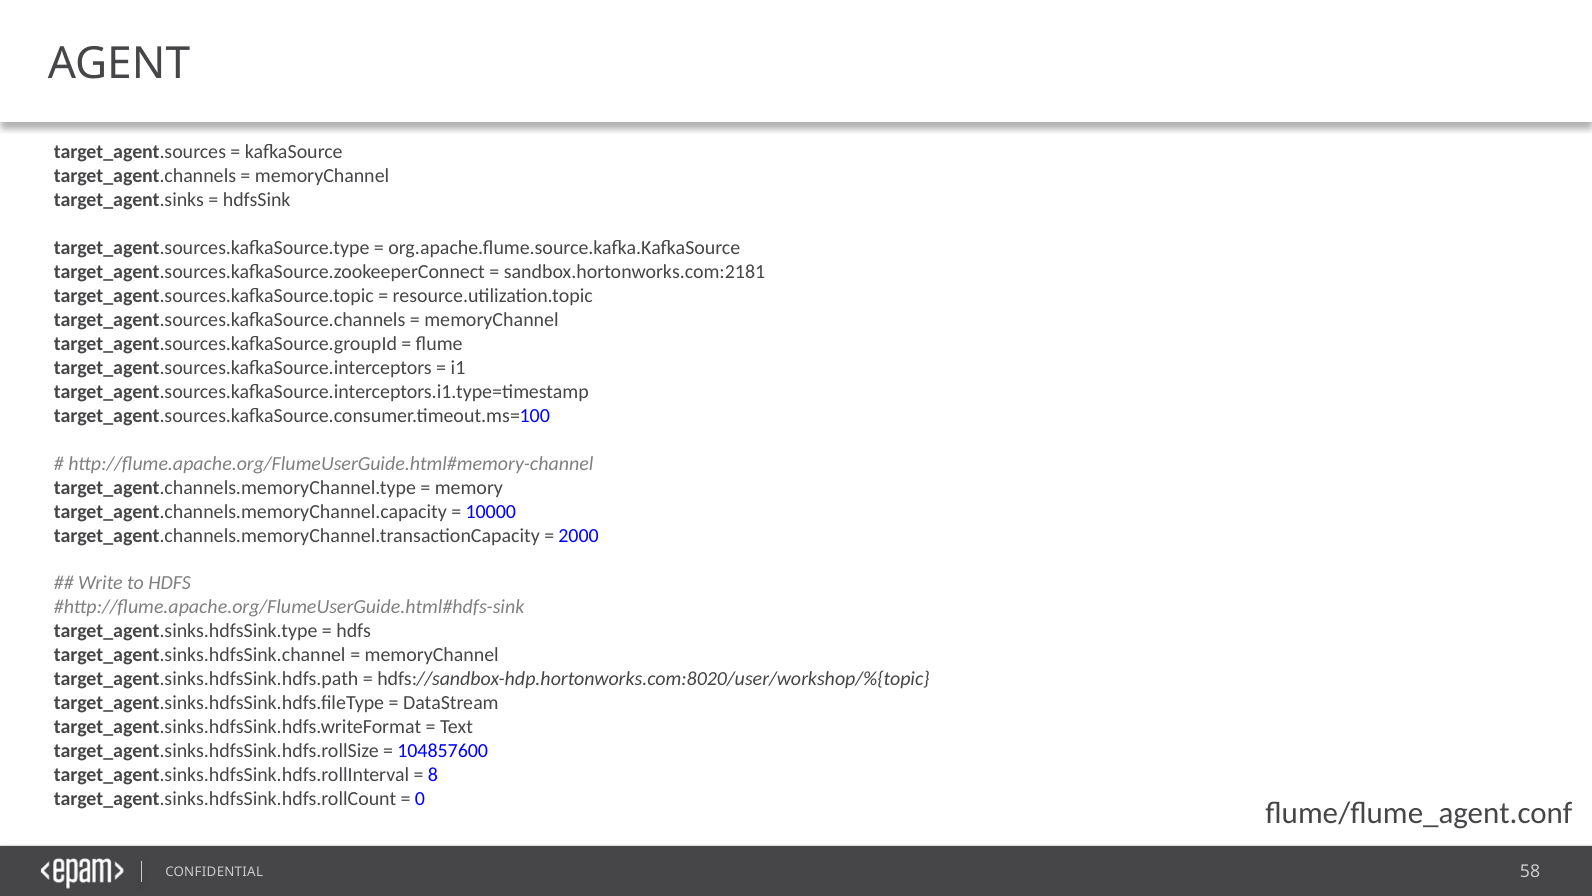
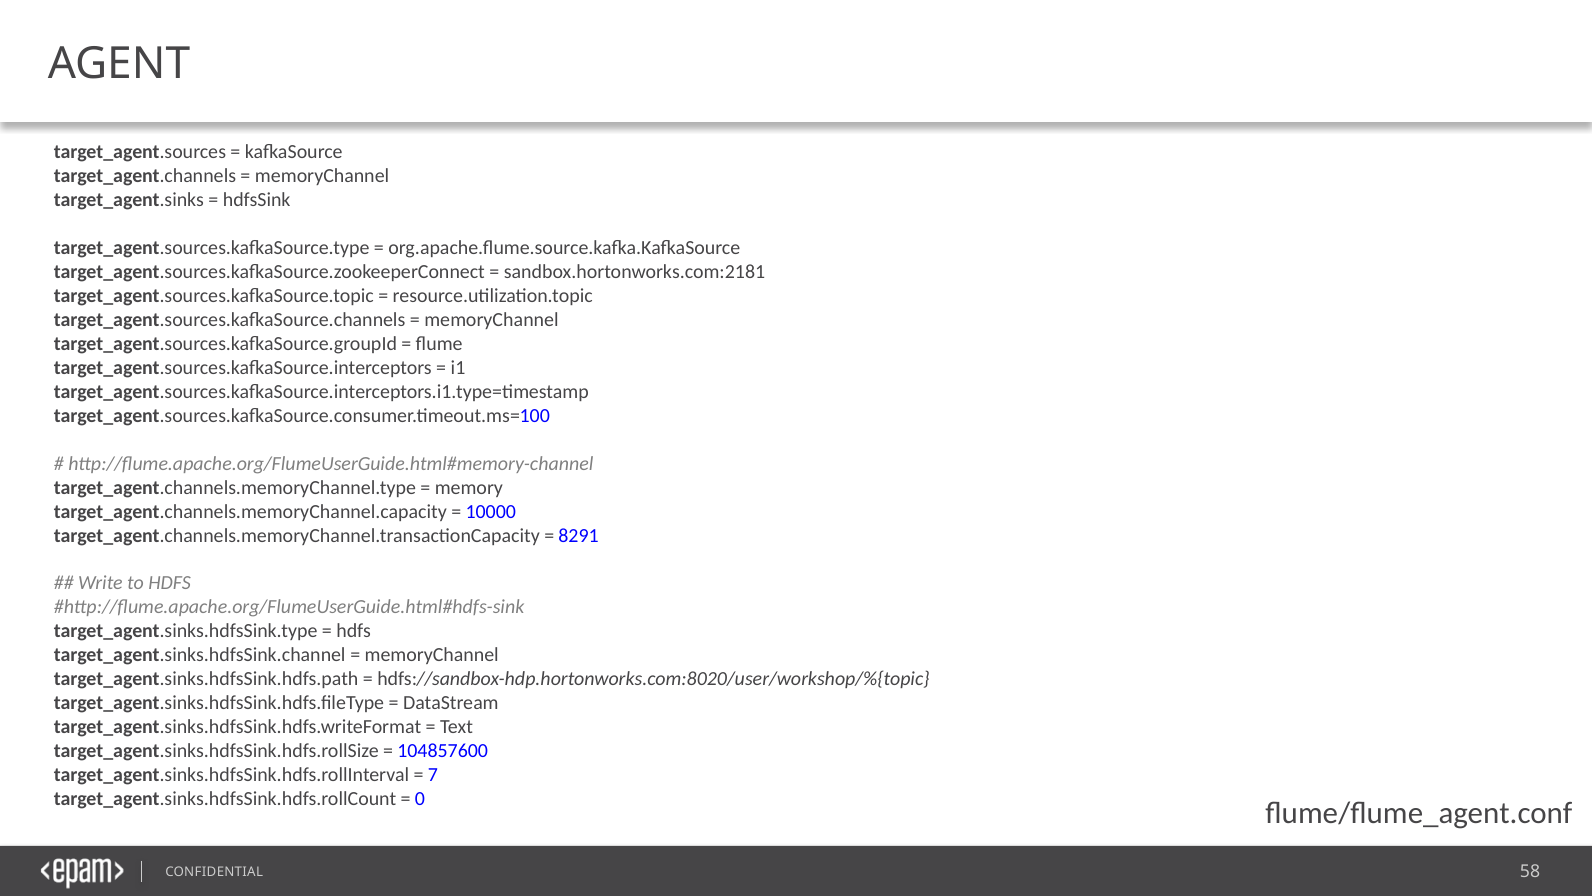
2000: 2000 -> 8291 (579, 535)
8: 8 -> 7 (433, 775)
